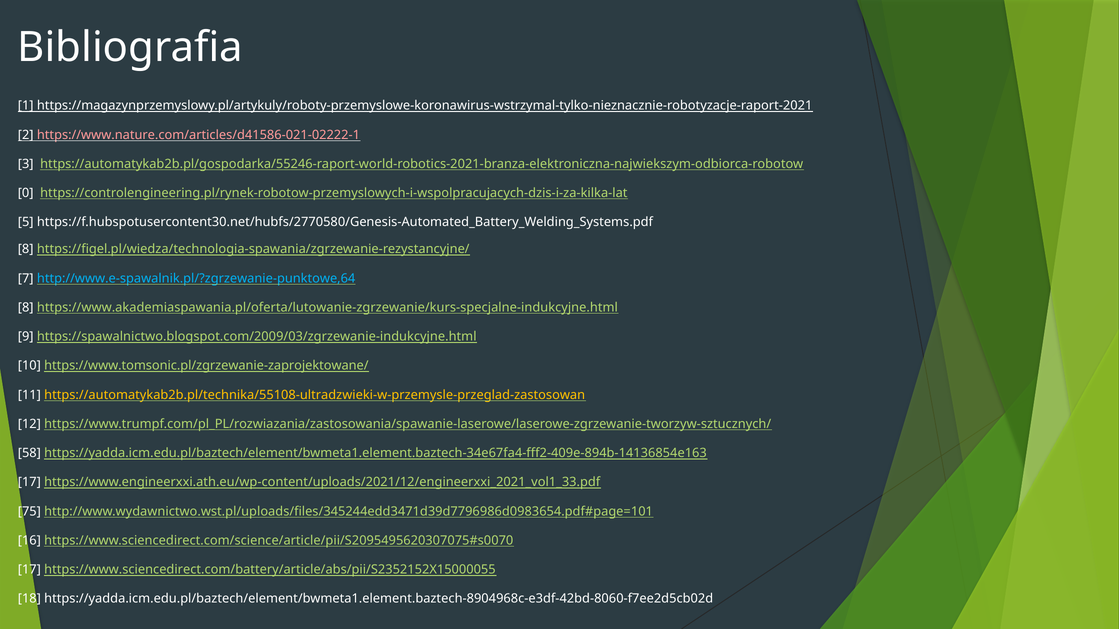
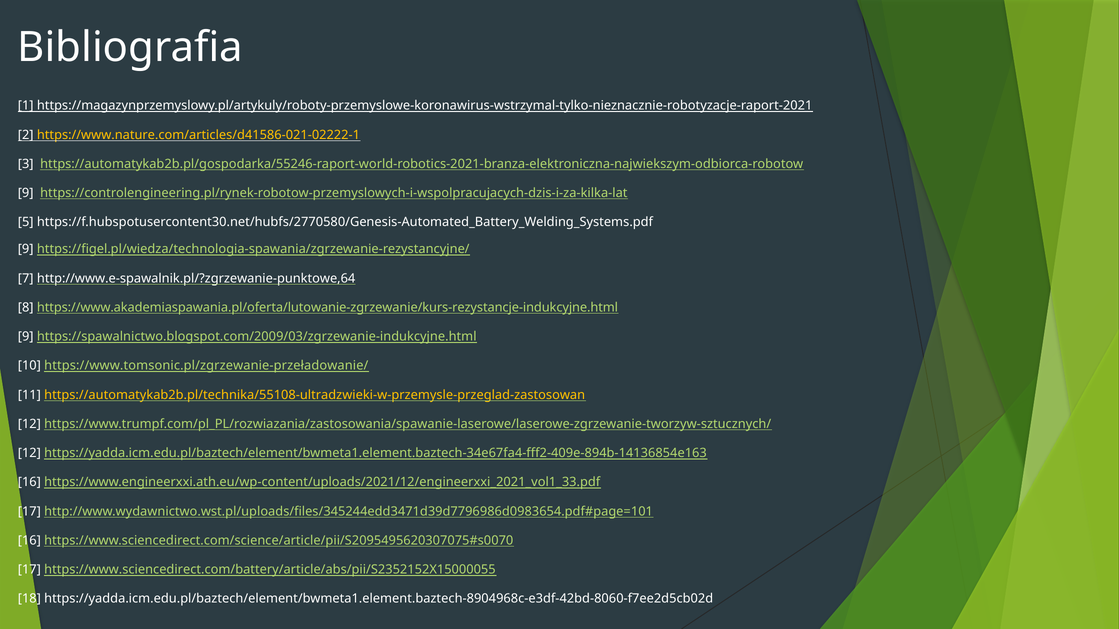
https://www.nature.com/articles/d41586-021-02222-1 colour: pink -> yellow (198, 135)
0: 0 -> 9 (26, 193)
8: 8 -> 9 (26, 249)
http://www.e-spawalnik.pl/?zgrzewanie-punktowe,64 colour: light blue -> white (196, 279)
https://www.akademiaspawania.pl/oferta/lutowanie-zgrzewanie/kurs-specjalne-indukcyjne.html: https://www.akademiaspawania.pl/oferta/lutowanie-zgrzewanie/kurs-specjalne-indukcyjne.html -> https://www.akademiaspawania.pl/oferta/lutowanie-zgrzewanie/kurs-rezystancje-indukcyjne.html (327, 308)
https://www.tomsonic.pl/zgrzewanie-zaprojektowane/: https://www.tomsonic.pl/zgrzewanie-zaprojektowane/ -> https://www.tomsonic.pl/zgrzewanie-przeładowanie/ (206, 366)
58: 58 -> 12 (29, 453)
17: 17 -> 16 (29, 483)
75: 75 -> 17 (29, 512)
